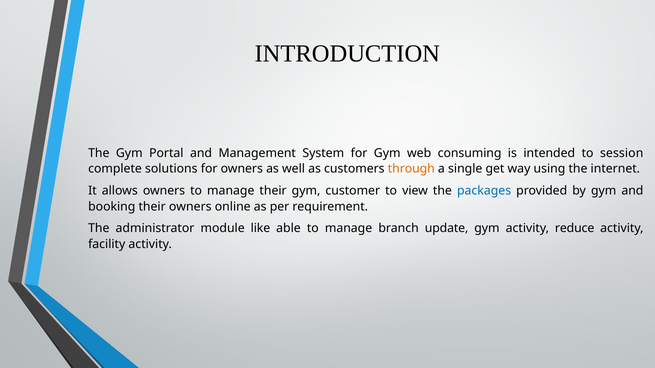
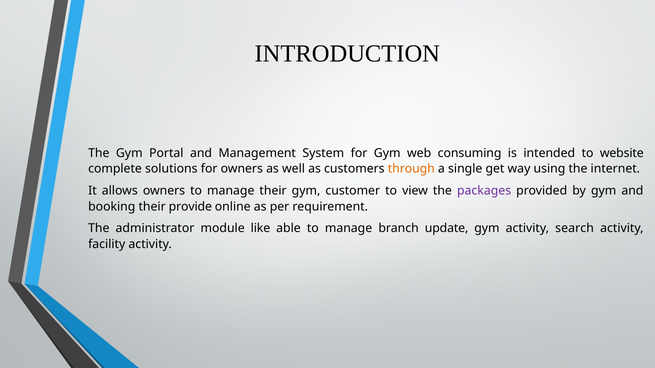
session: session -> website (622, 153)
packages colour: blue -> purple (484, 191)
their owners: owners -> provide (190, 207)
reduce: reduce -> search (575, 229)
